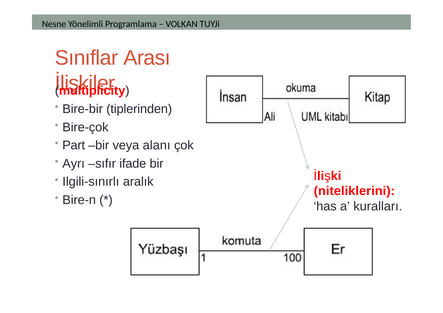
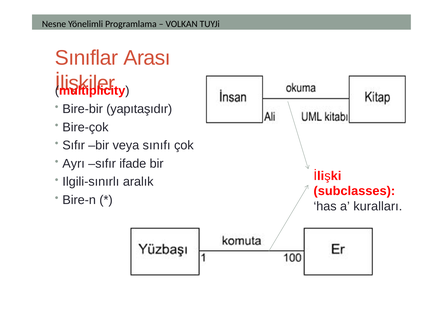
tiplerinden: tiplerinden -> yapıtaşıdır (139, 109)
Part: Part -> Sıfır (74, 145)
alanı: alanı -> sınıfı (157, 145)
niteliklerini: niteliklerini -> subclasses (354, 191)
